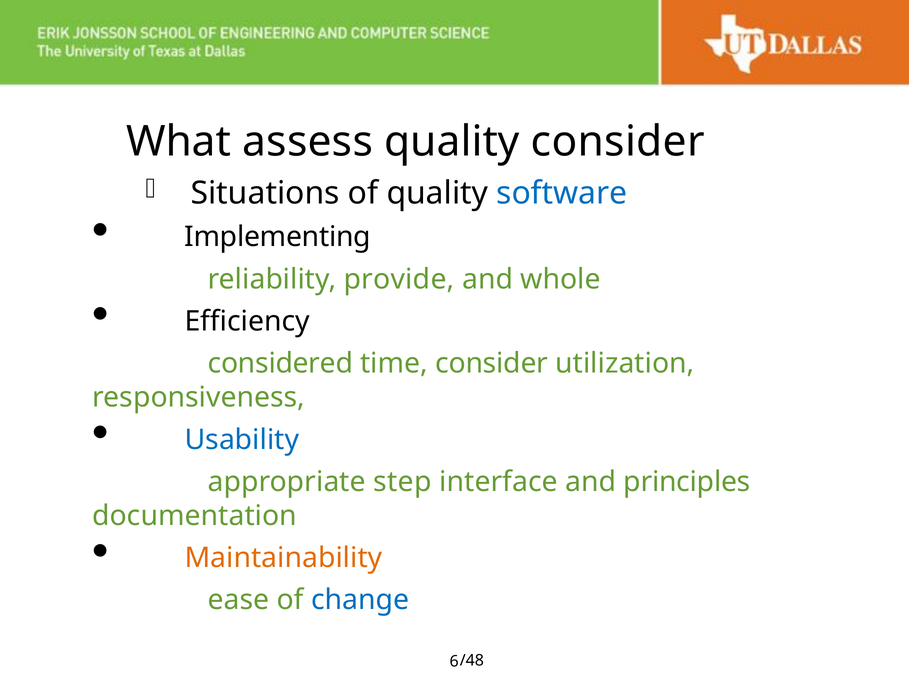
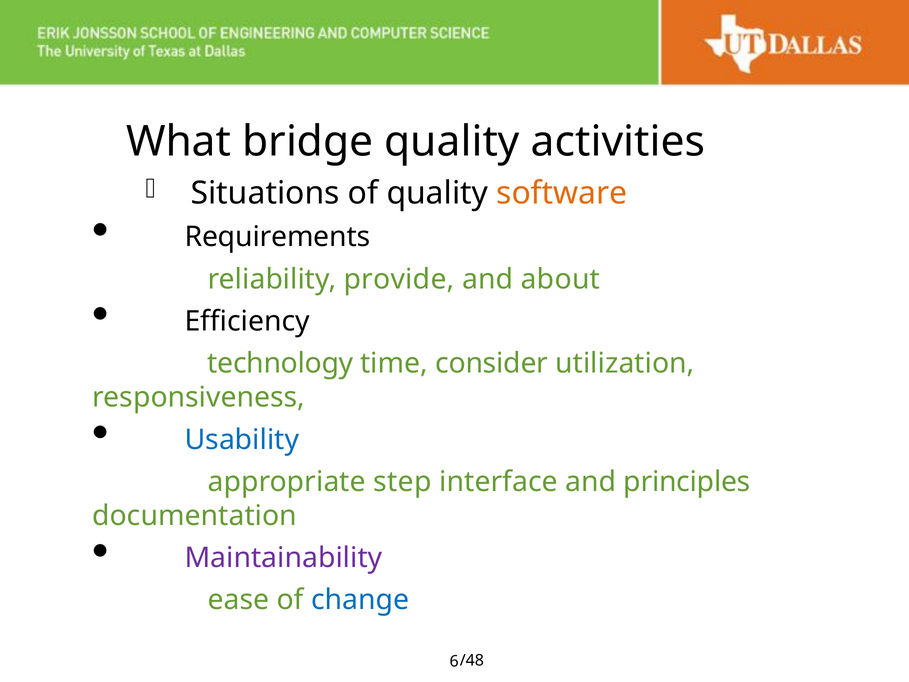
assess: assess -> bridge (308, 142)
quality consider: consider -> activities (618, 142)
software colour: blue -> orange (562, 193)
Implementing: Implementing -> Requirements (277, 237)
whole: whole -> about (560, 279)
considered: considered -> technology (280, 363)
Maintainability colour: orange -> purple (284, 558)
